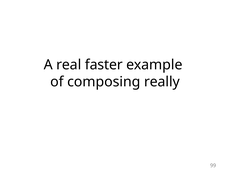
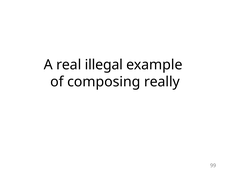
faster: faster -> illegal (104, 65)
